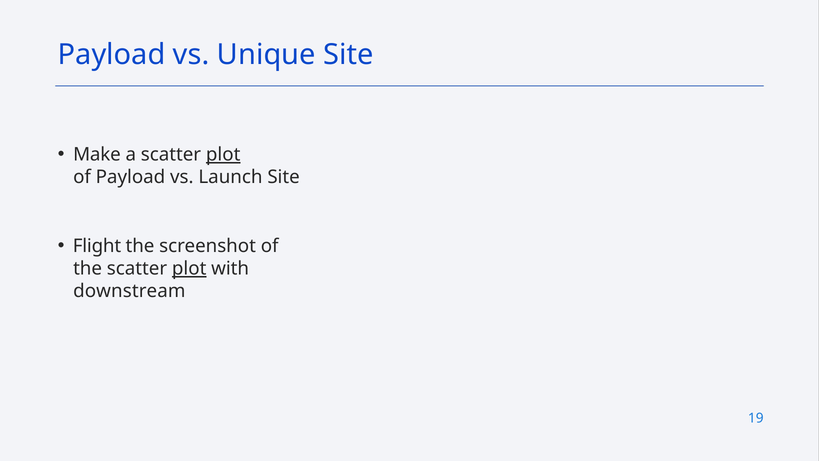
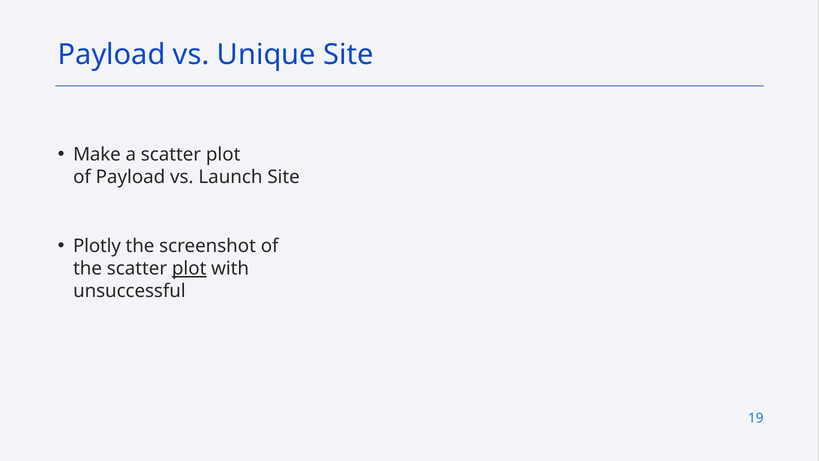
plot underline: present -> none (223, 155)
Flight: Flight -> Plotly (97, 246)
downstream: downstream -> unsuccessful (129, 291)
